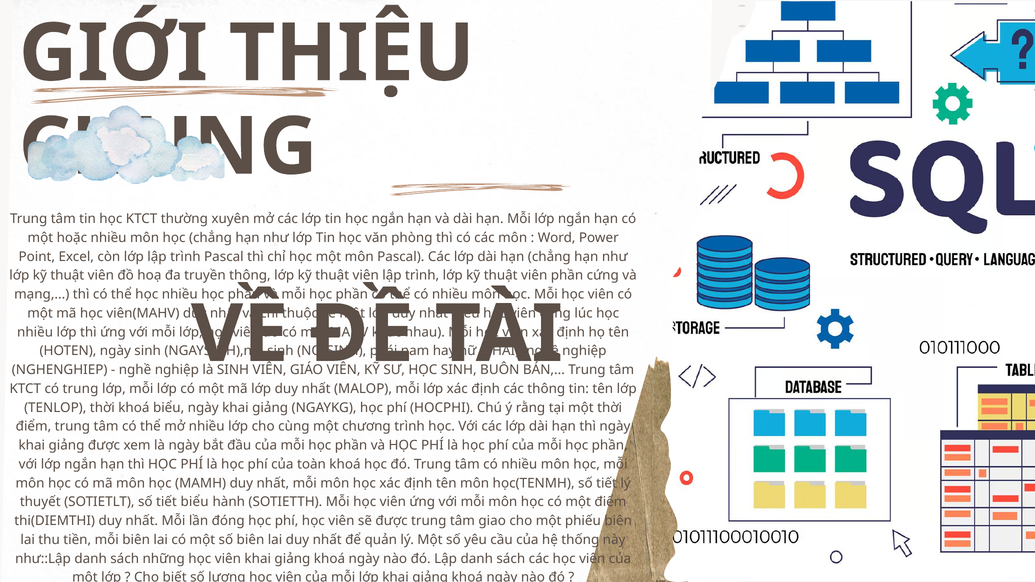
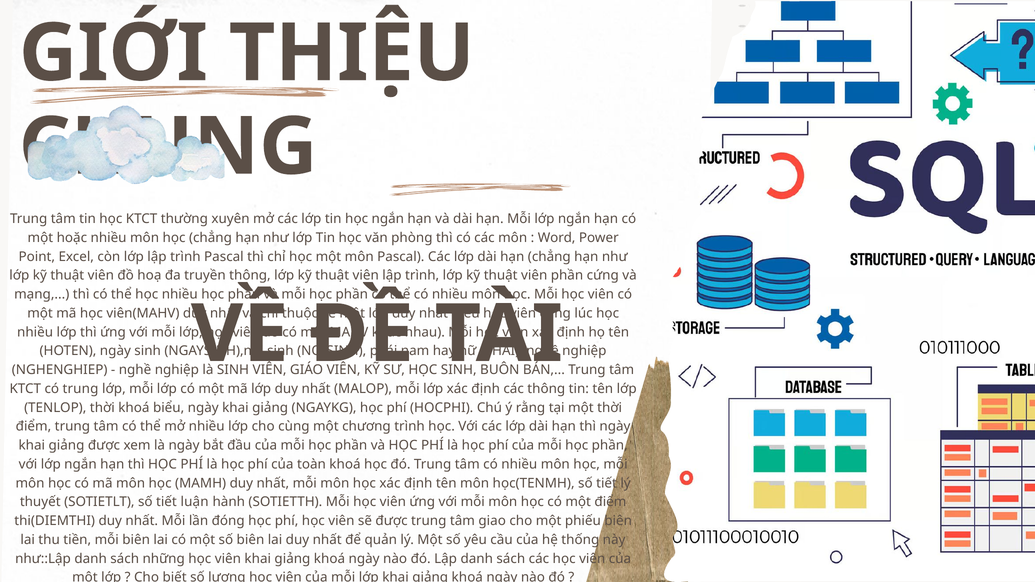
tiết biểu: biểu -> luận (195, 502)
